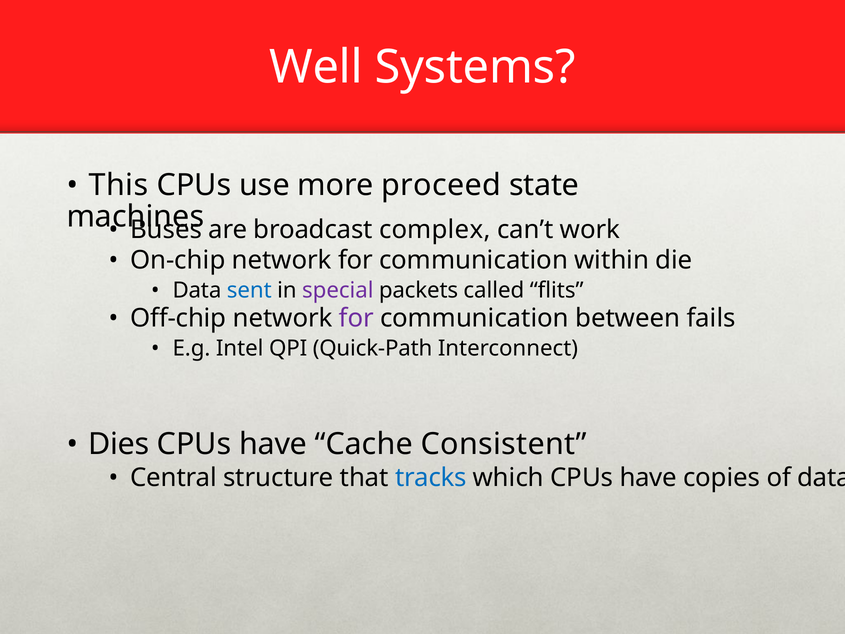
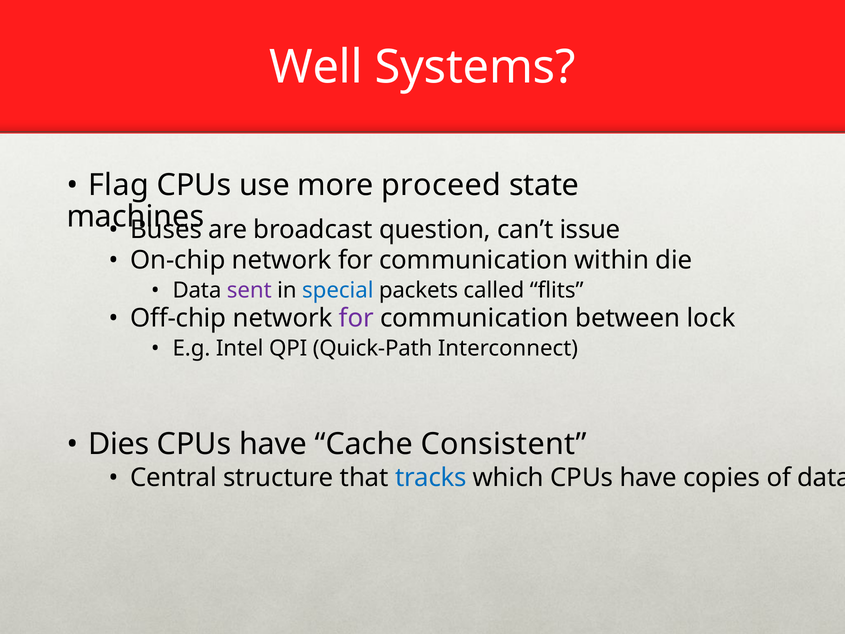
This: This -> Flag (119, 185)
complex: complex -> question (435, 230)
work: work -> issue (590, 230)
sent colour: blue -> purple (249, 290)
special colour: purple -> blue (338, 290)
fails: fails -> lock (711, 318)
